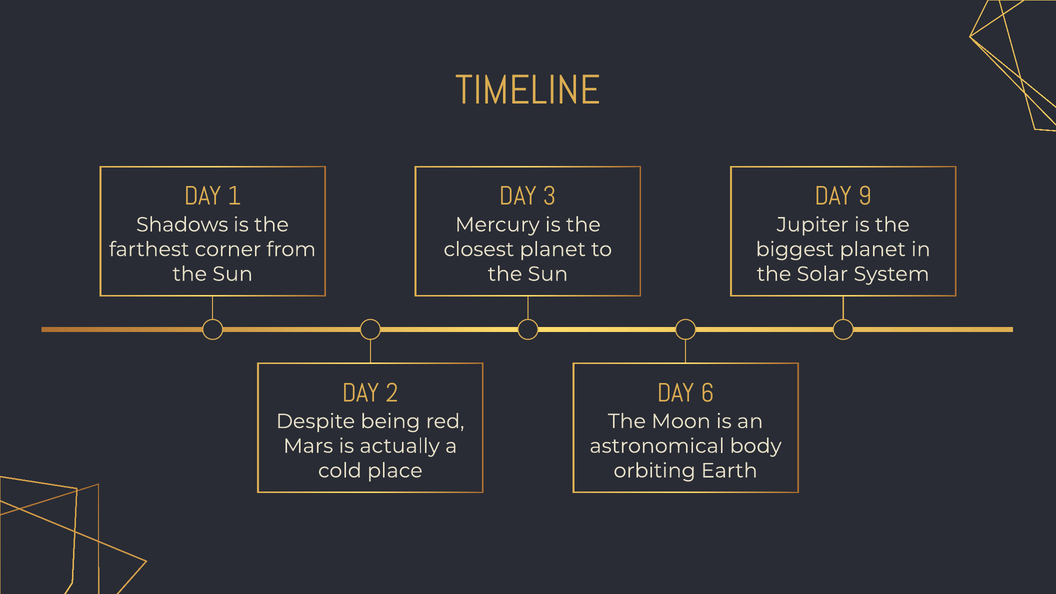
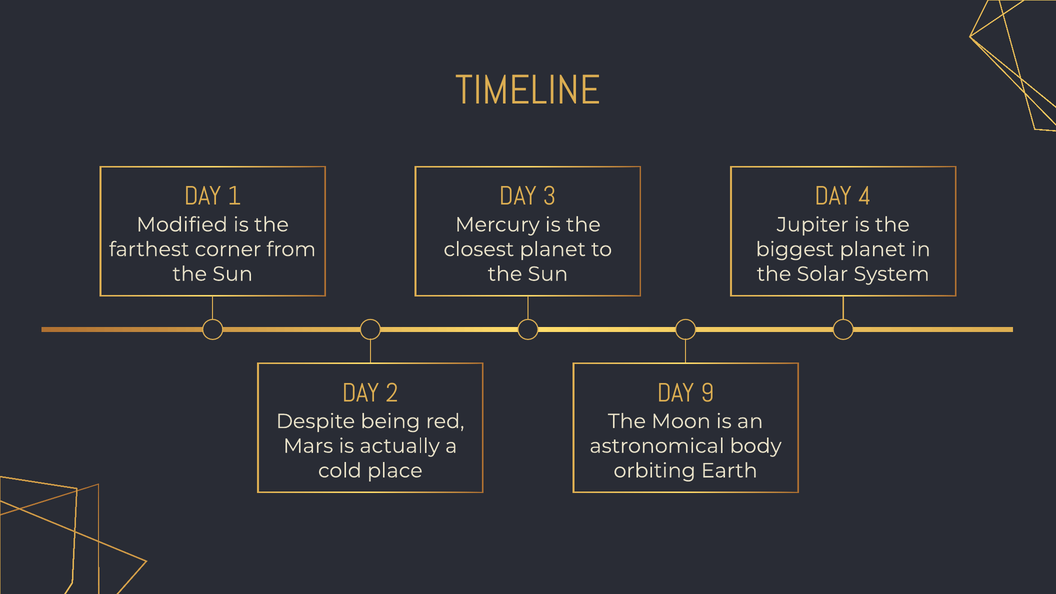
9: 9 -> 4 (865, 196)
Shadows: Shadows -> Modified (182, 225)
6: 6 -> 9 (707, 393)
